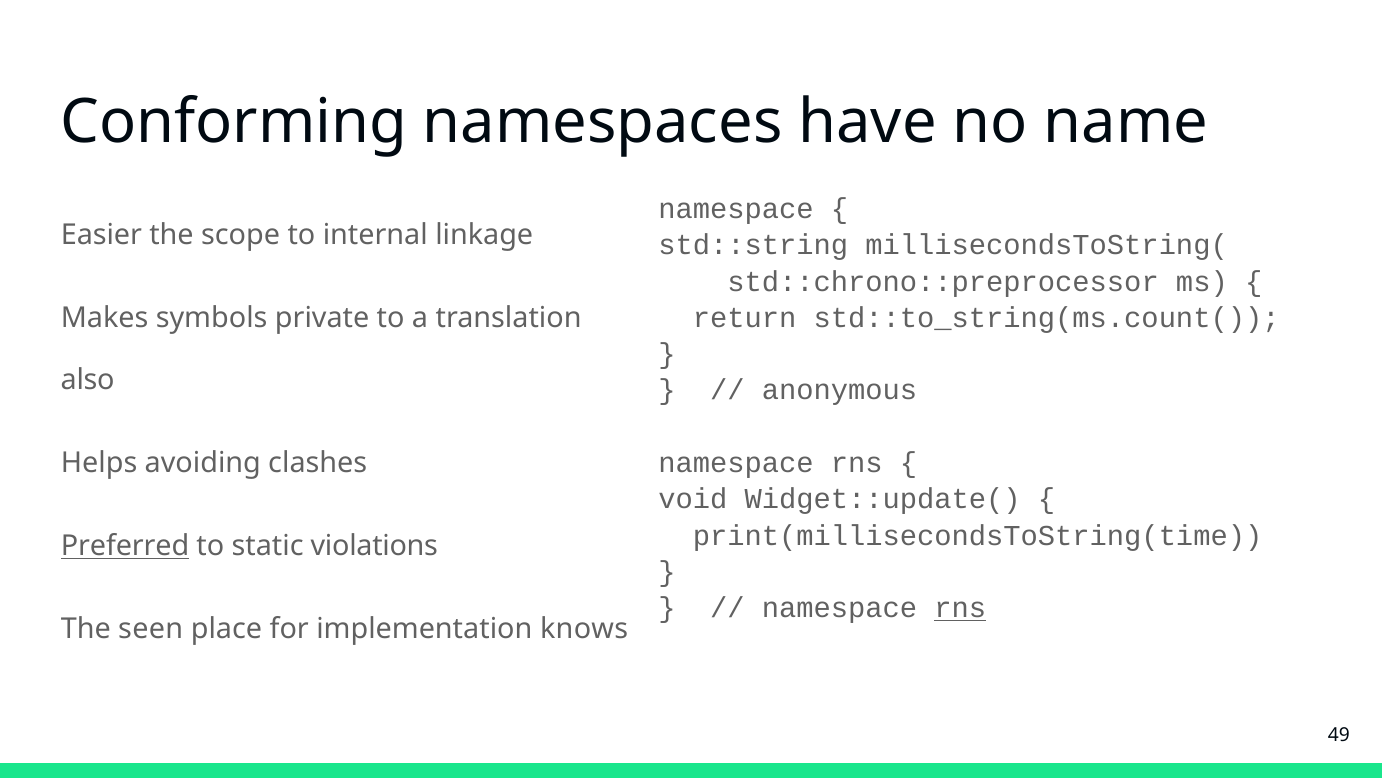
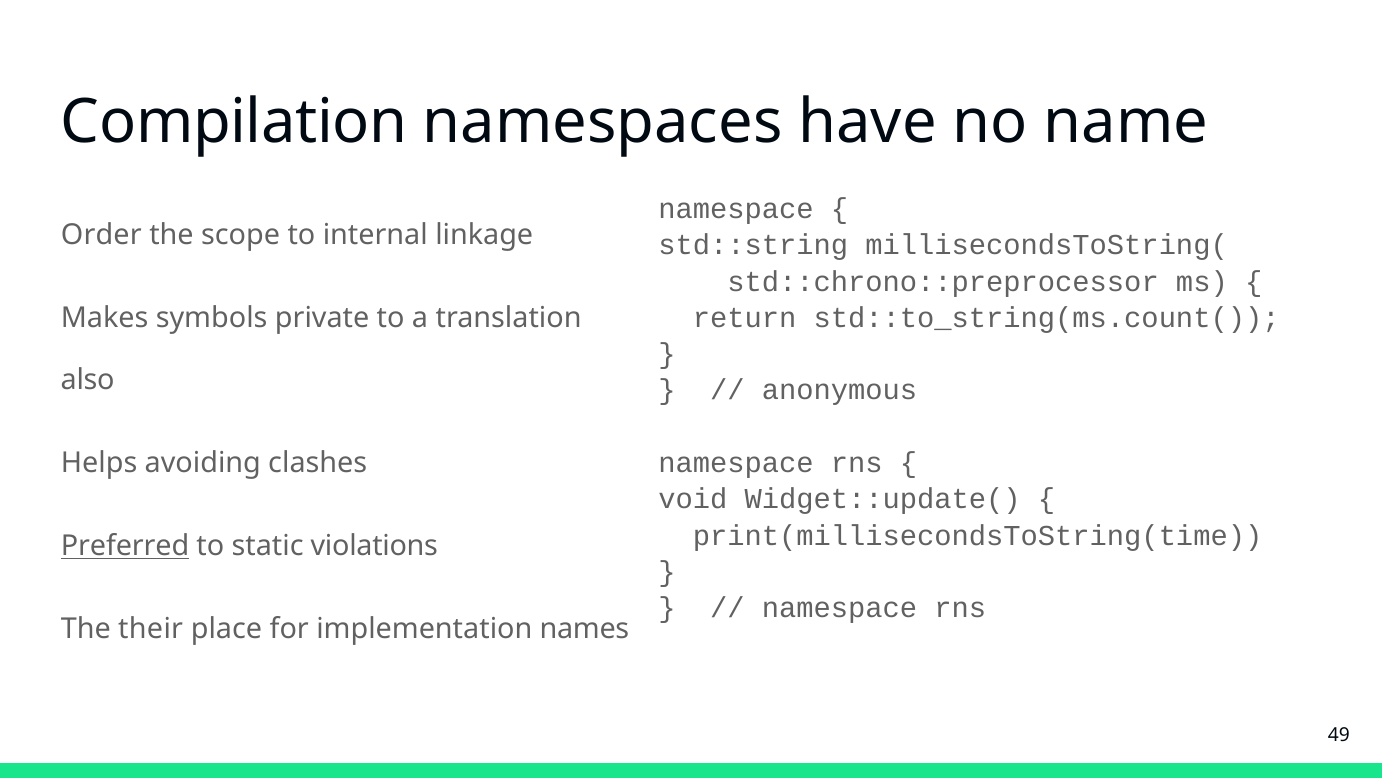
Conforming: Conforming -> Compilation (234, 122)
Easier: Easier -> Order (101, 235)
rns underline: present -> none (960, 608)
seen: seen -> their (151, 629)
knows: knows -> names (584, 629)
